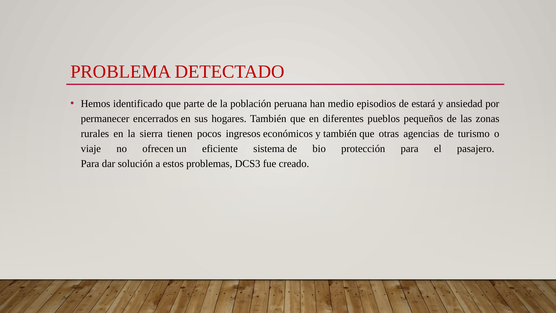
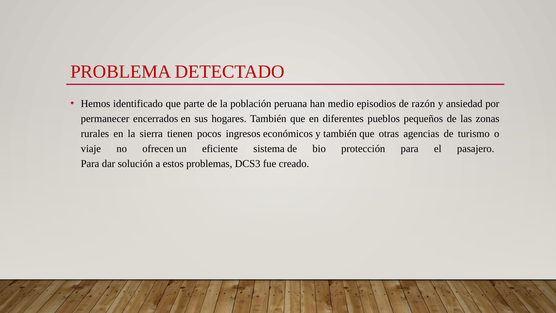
estará: estará -> razón (423, 103)
